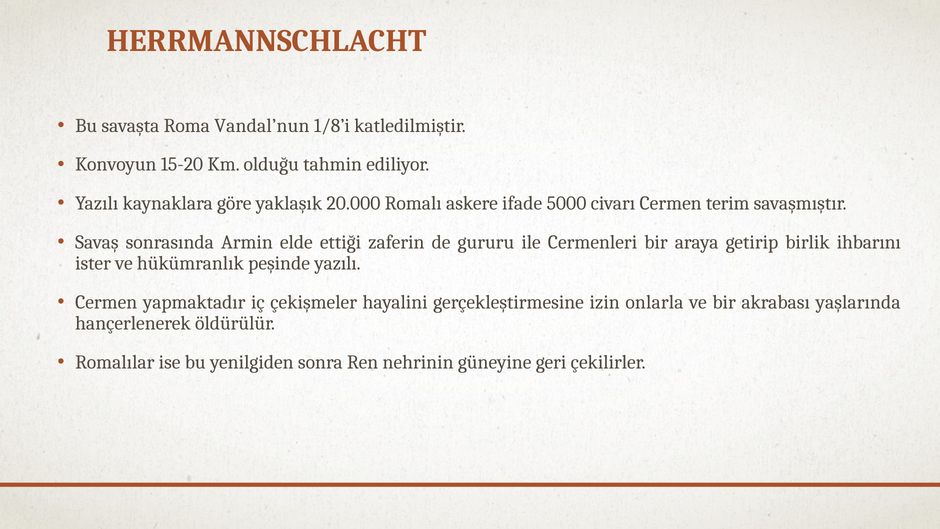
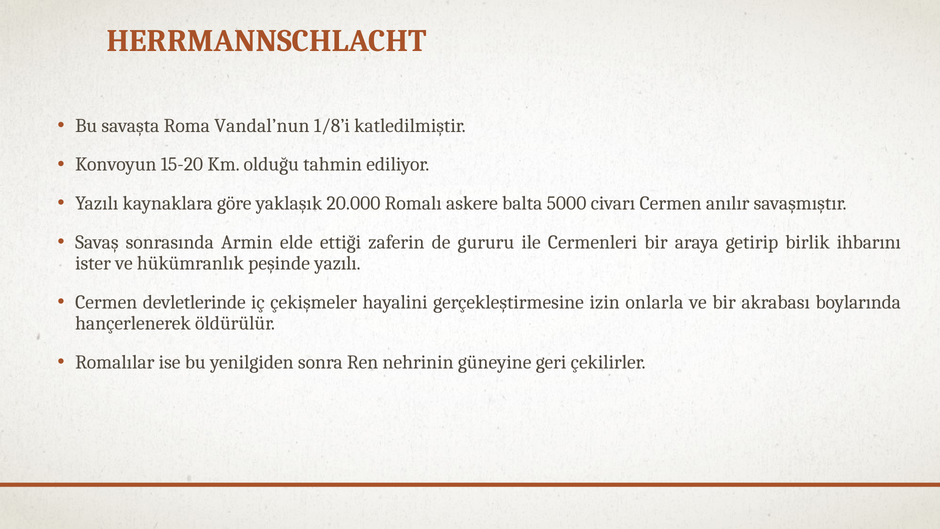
ifade: ifade -> balta (522, 203)
terim: terim -> anılır (728, 203)
yapmaktadır: yapmaktadır -> devletlerinde (194, 302)
yaşlarında: yaşlarında -> boylarında (858, 302)
